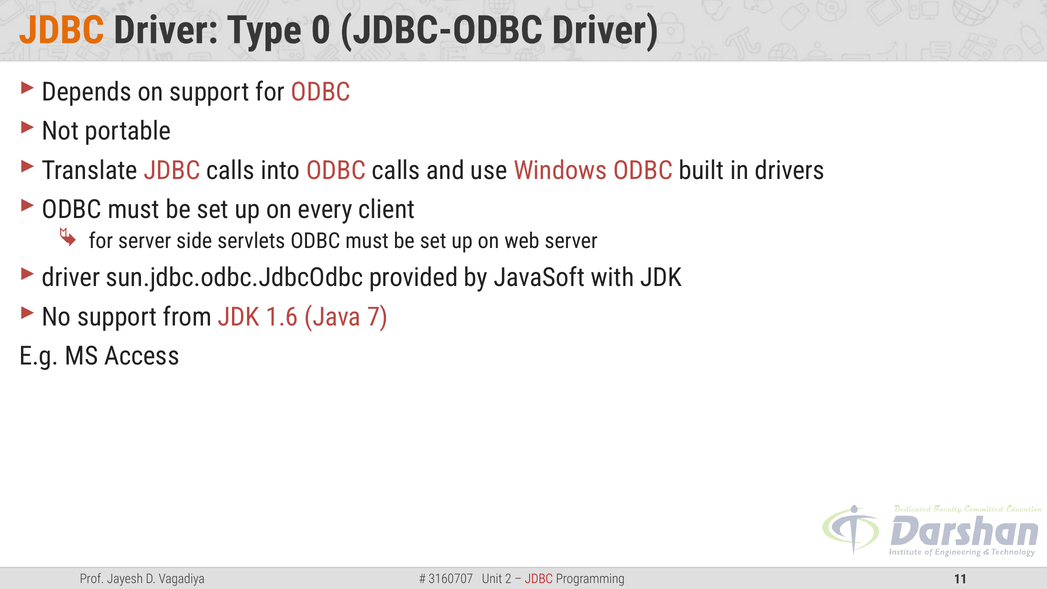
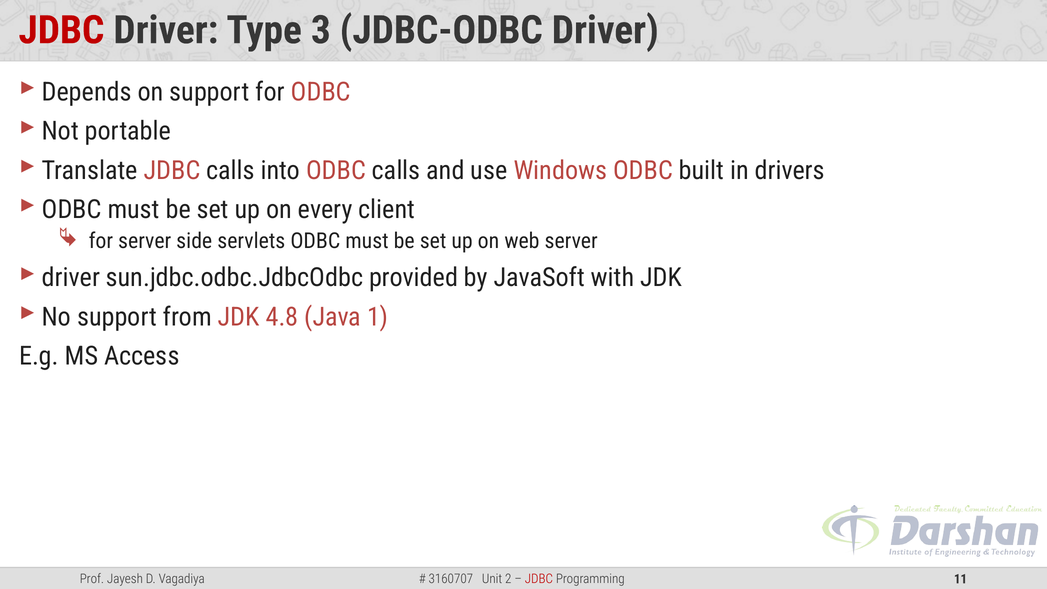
JDBC colour: orange -> red (61, 30)
0: 0 -> 3 (321, 30)
1.6: 1.6 -> 4.8 (282, 317)
7: 7 -> 1 (378, 317)
